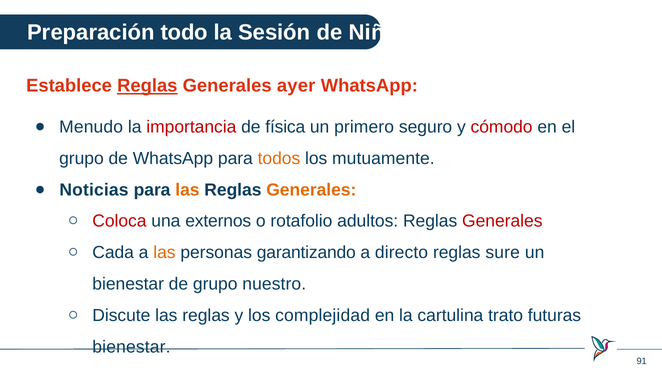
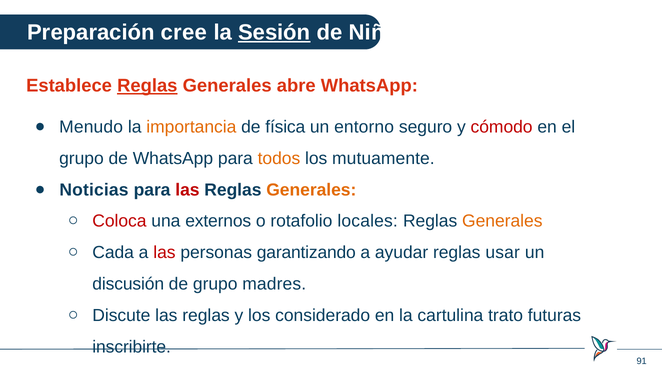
todo: todo -> cree (184, 32)
Sesión underline: none -> present (274, 32)
ayer: ayer -> abre (296, 86)
importancia colour: red -> orange (191, 127)
primero: primero -> entorno (364, 127)
las colour: orange -> red (187, 190)
adultos: adultos -> locales (368, 221)
Generales colour: red -> orange (502, 221)
las colour: orange -> red (164, 253)
directo: directo -> ayudar (402, 253)
sure: sure -> usar (503, 253)
bienestar: bienestar -> discusión (128, 284)
nuestro: nuestro -> madres (274, 284)
complejidad: complejidad -> considerado (323, 316)
bienestar: bienestar -> inscribirte (132, 347)
